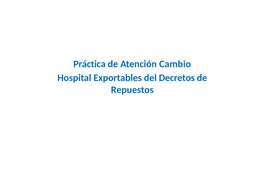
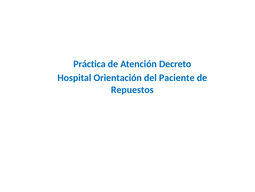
Cambio: Cambio -> Decreto (175, 64)
Exportables: Exportables -> Orientación (118, 78)
Decretos: Decretos -> Paciente (177, 78)
